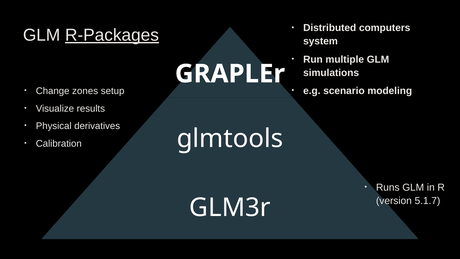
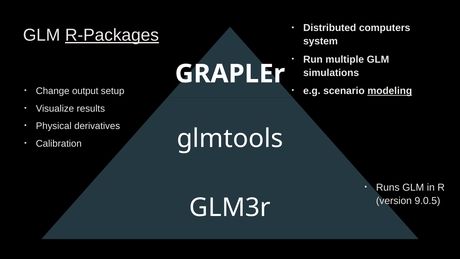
modeling underline: none -> present (390, 91)
zones: zones -> output (85, 91)
5.1.7: 5.1.7 -> 9.0.5 (427, 201)
